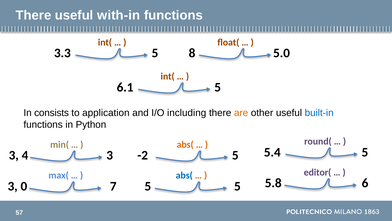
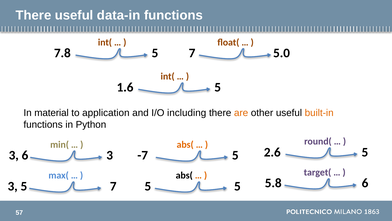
with-in: with-in -> data-in (119, 15)
3.3: 3.3 -> 7.8 (62, 53)
5 8: 8 -> 7 (192, 53)
6.1: 6.1 -> 1.6 (125, 87)
consists: consists -> material (52, 113)
built-in colour: blue -> orange (319, 113)
5.4: 5.4 -> 2.6 (272, 152)
3 4: 4 -> 6 (25, 155)
-2: -2 -> -7 (143, 155)
editor(: editor( -> target( (317, 172)
abs( colour: blue -> black (184, 175)
3 0: 0 -> 5 (24, 186)
